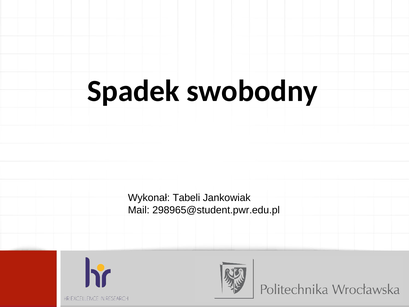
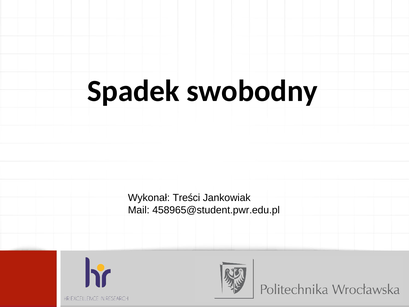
Tabeli: Tabeli -> Treści (186, 198)
298965@student.pwr.edu.pl: 298965@student.pwr.edu.pl -> 458965@student.pwr.edu.pl (216, 210)
